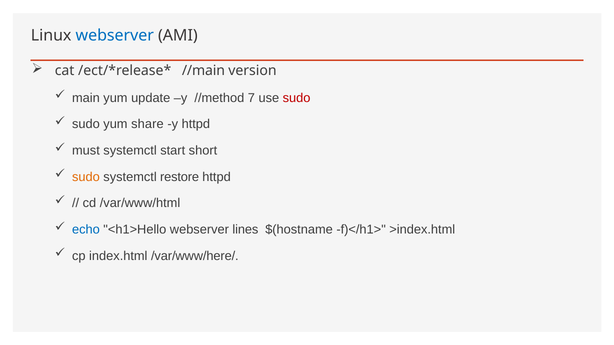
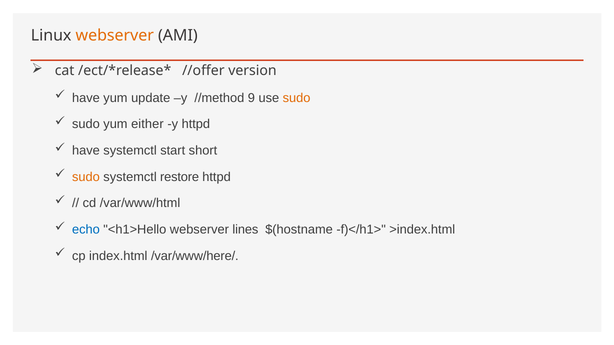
webserver colour: blue -> orange (115, 36)
//main: //main -> //offer (203, 71)
main: main -> have (86, 98)
7: 7 -> 9 (251, 98)
sudo colour: red -> orange (297, 98)
share: share -> either (147, 124)
must: must -> have (86, 151)
